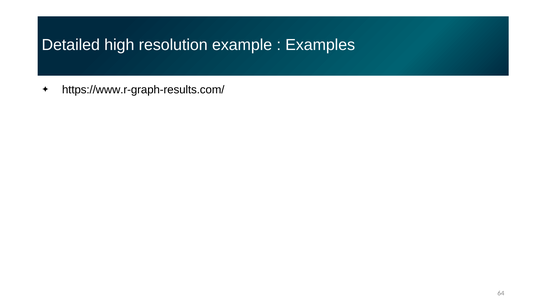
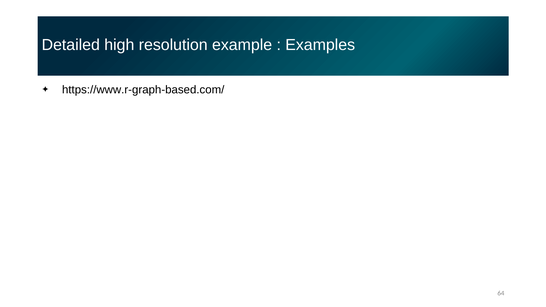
https://www.r-graph-results.com/: https://www.r-graph-results.com/ -> https://www.r-graph-based.com/ (143, 90)
